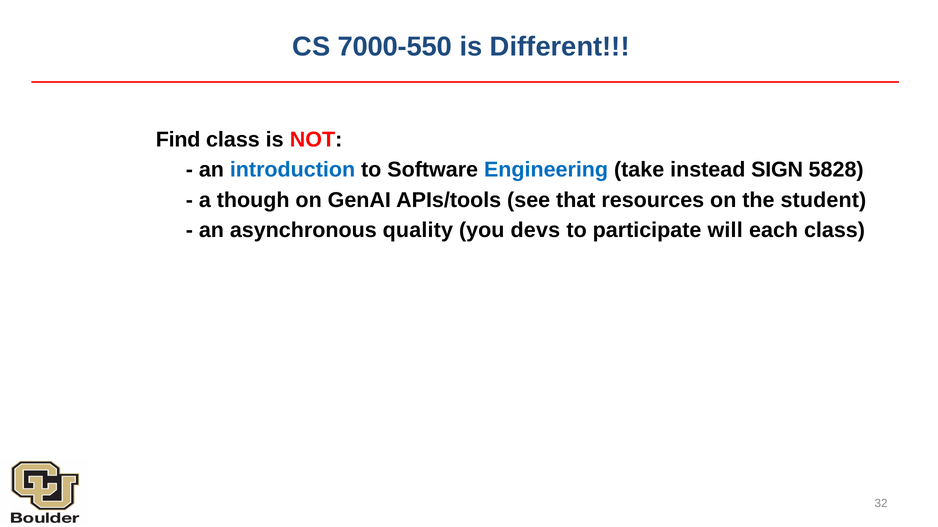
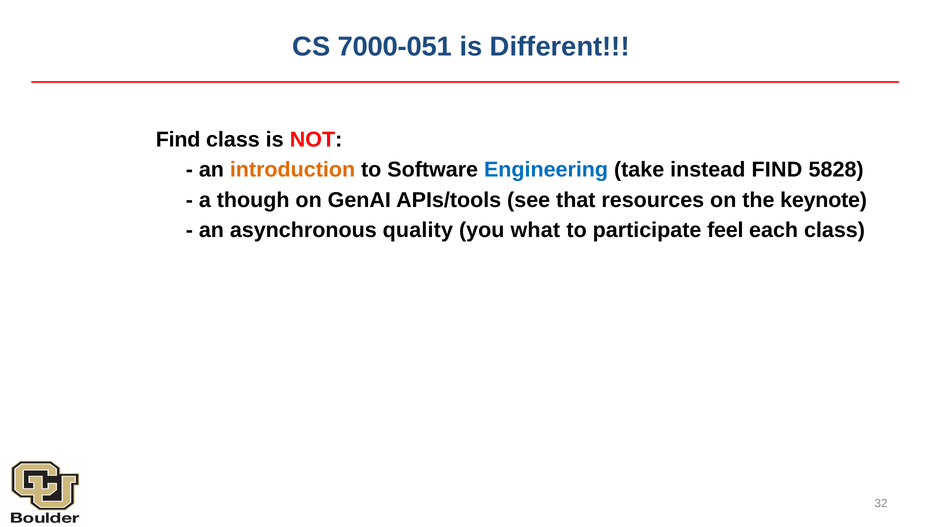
7000-550: 7000-550 -> 7000-051 (395, 47)
introduction colour: blue -> orange (293, 170)
instead SIGN: SIGN -> FIND (777, 170)
student: student -> keynote (824, 200)
devs: devs -> what (535, 230)
will: will -> feel (725, 230)
